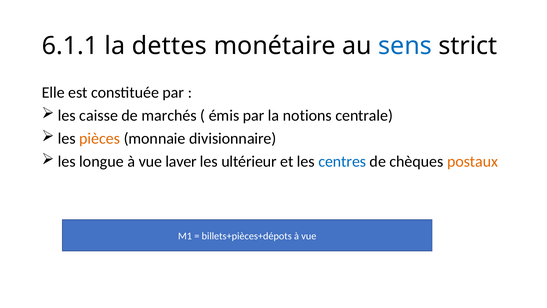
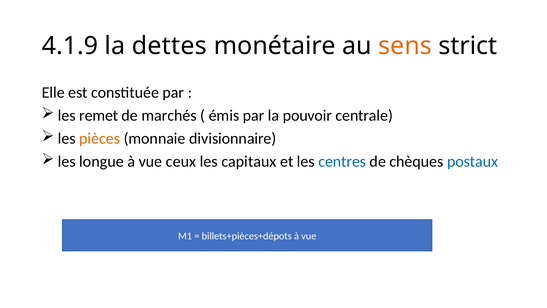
6.1.1: 6.1.1 -> 4.1.9 (70, 46)
sens colour: blue -> orange (405, 46)
caisse: caisse -> remet (99, 115)
notions: notions -> pouvoir (307, 115)
laver: laver -> ceux (181, 161)
ultérieur: ultérieur -> capitaux (249, 161)
postaux colour: orange -> blue (473, 161)
